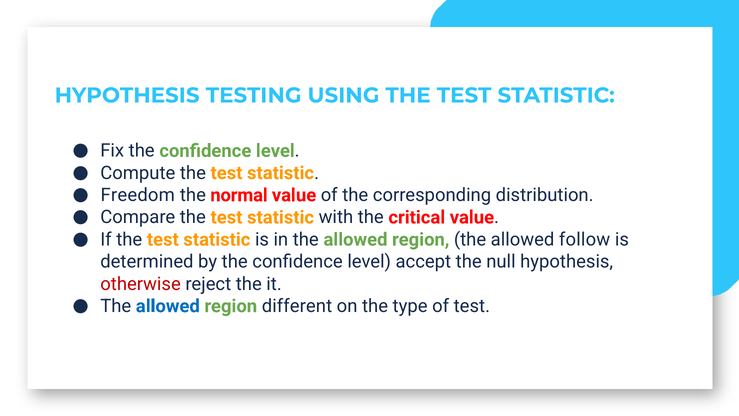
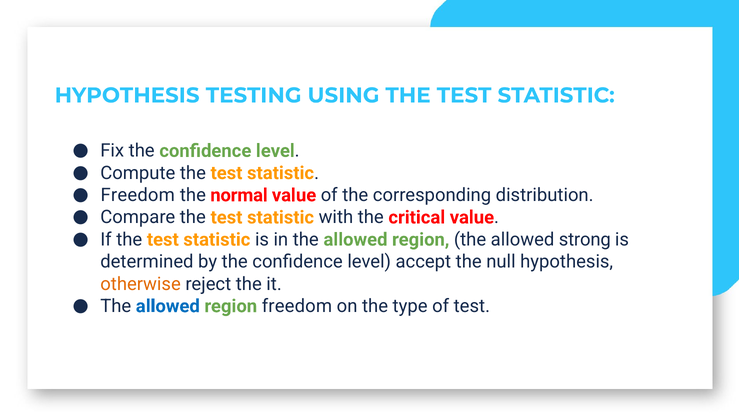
follow: follow -> strong (585, 239)
otherwise colour: red -> orange (141, 284)
region different: different -> freedom (297, 306)
